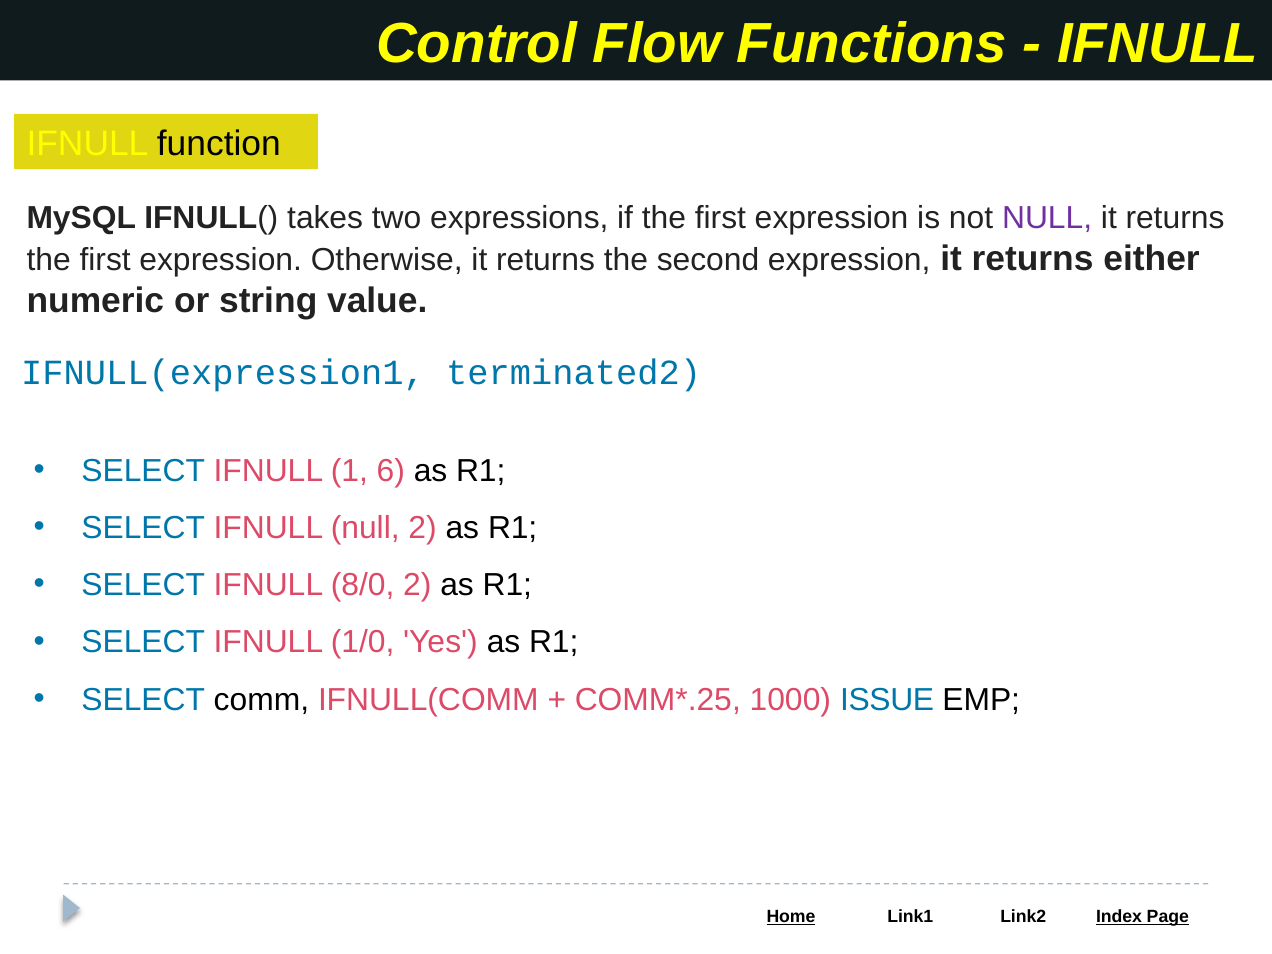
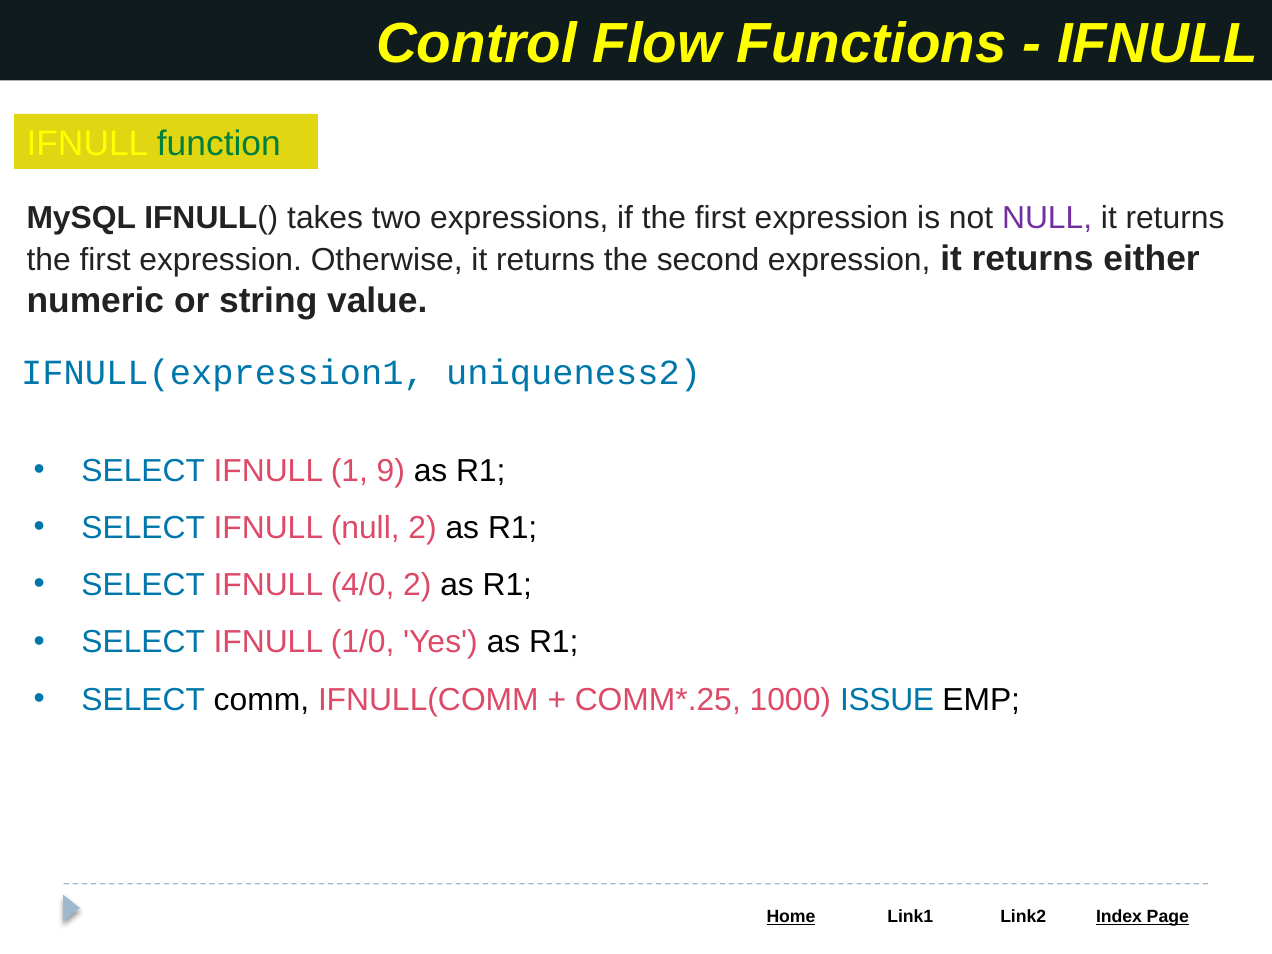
function colour: black -> green (219, 144)
terminated2: terminated2 -> uniqueness2 (574, 373)
6: 6 -> 9 (391, 471)
8/0: 8/0 -> 4/0 (363, 585)
